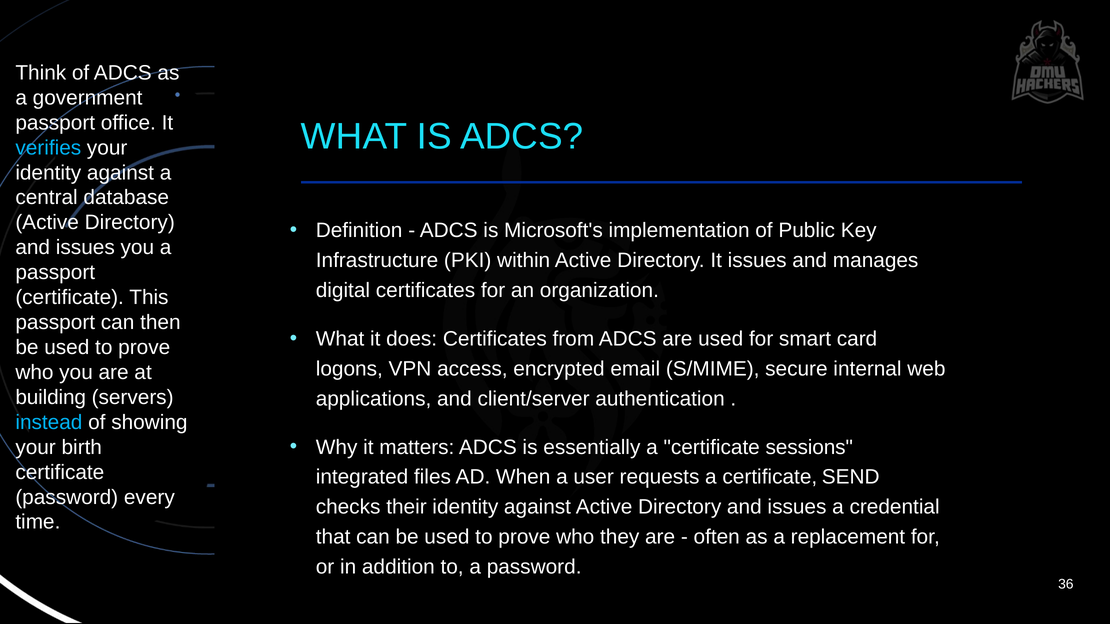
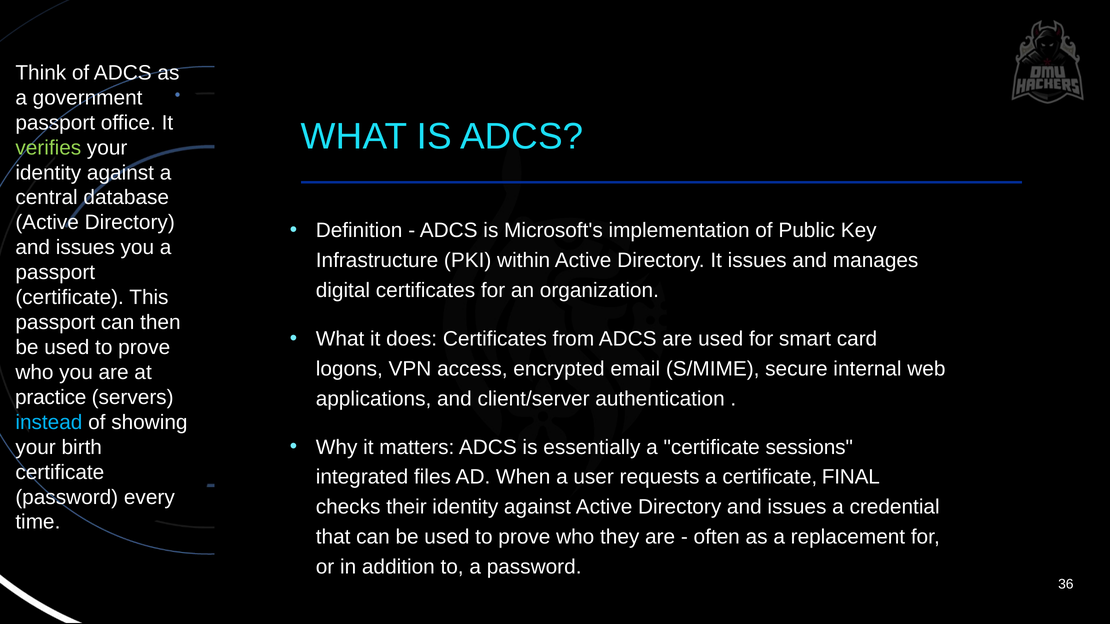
verifies colour: light blue -> light green (48, 148)
building: building -> practice (51, 398)
SEND: SEND -> FINAL (851, 477)
